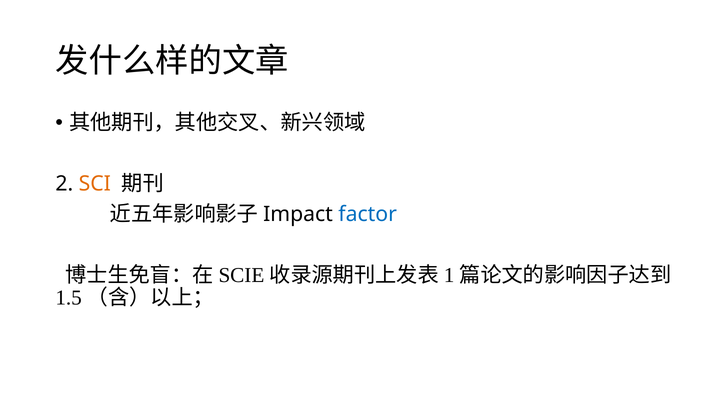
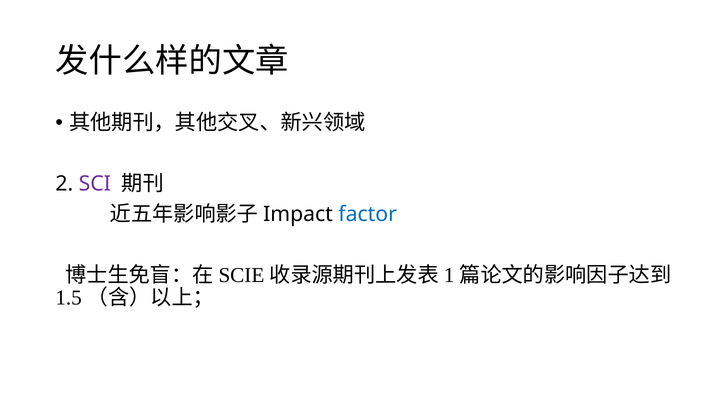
SCI colour: orange -> purple (95, 184)
